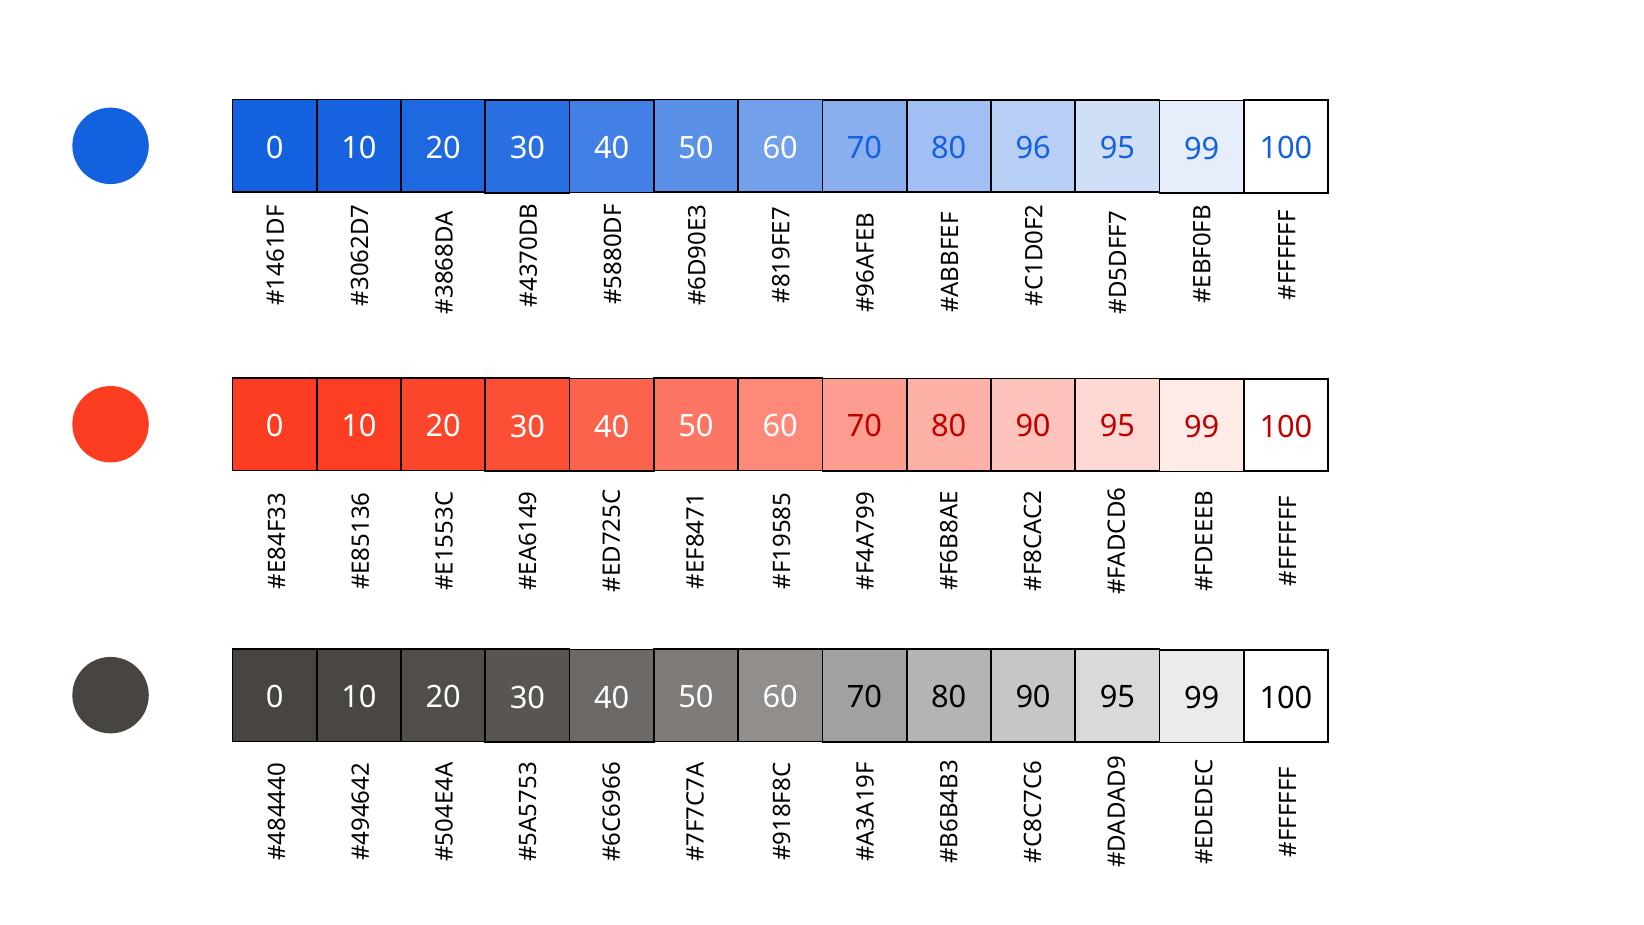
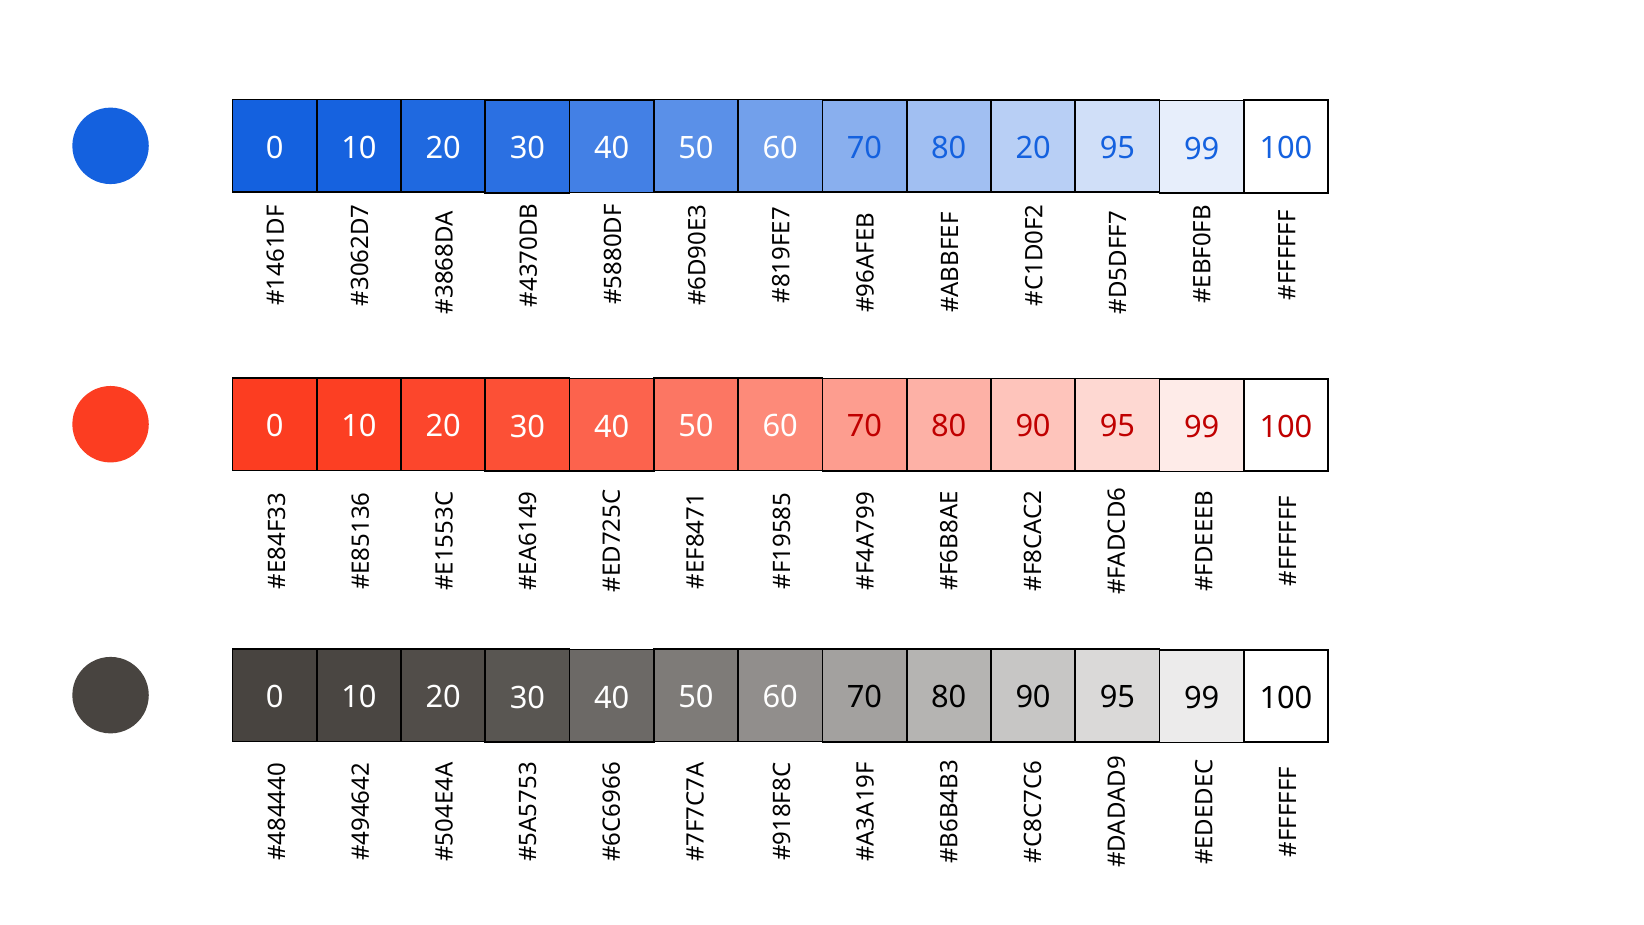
80 96: 96 -> 20 (1033, 148)
